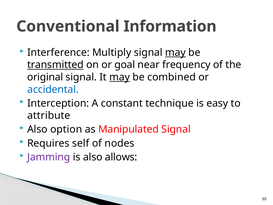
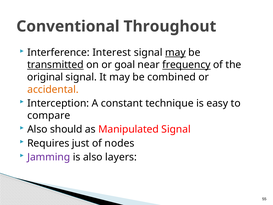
Information: Information -> Throughout (170, 26)
Multiply: Multiply -> Interest (112, 52)
frequency underline: none -> present (186, 65)
may underline: present -> none (120, 77)
accidental colour: blue -> orange (53, 89)
attribute: attribute -> compare (49, 115)
option: option -> should (66, 129)
self: self -> just (81, 143)
allows: allows -> layers (121, 157)
